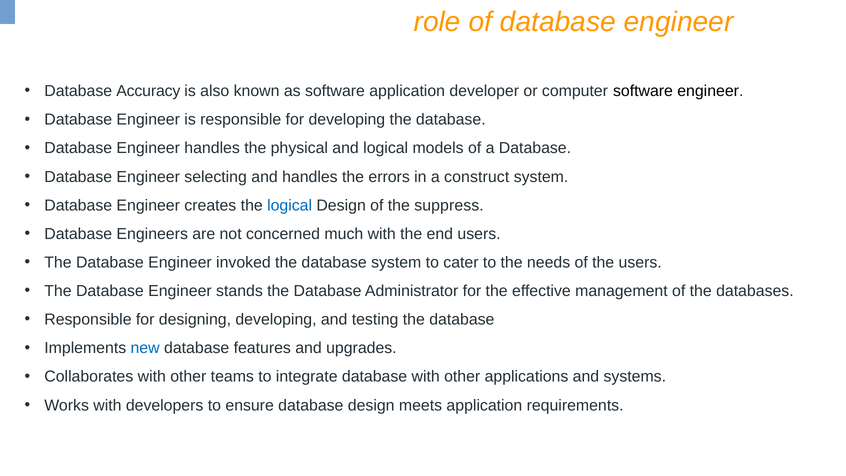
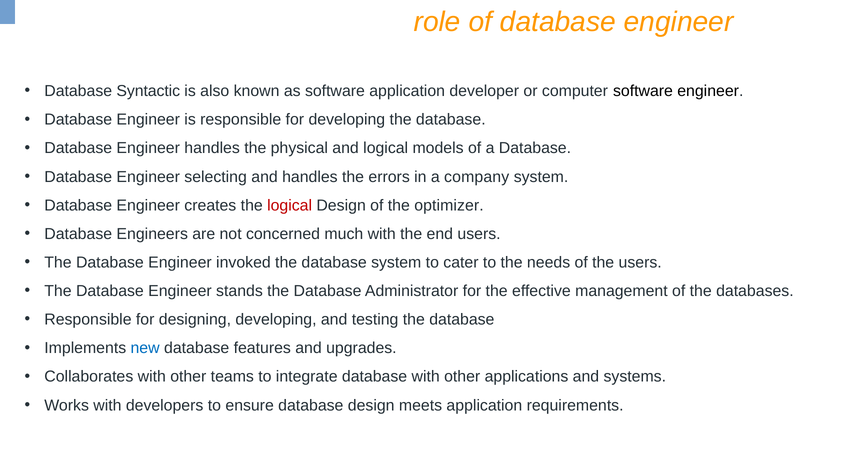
Accuracy: Accuracy -> Syntactic (148, 91)
construct: construct -> company (477, 177)
logical colour: blue -> red (290, 205)
suppress: suppress -> optimizer (449, 205)
